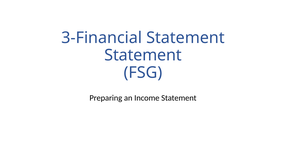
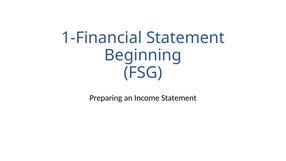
3-Financial: 3-Financial -> 1-Financial (102, 38)
Statement: Statement -> Beginning (143, 55)
